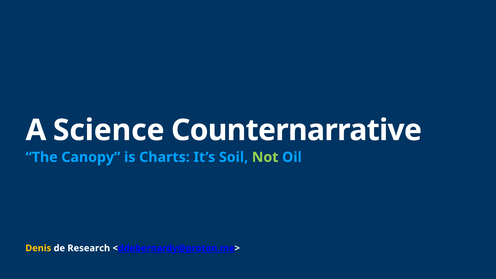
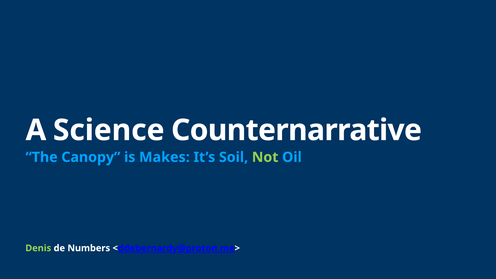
Charts: Charts -> Makes (164, 157)
Denis colour: yellow -> light green (38, 248)
Research: Research -> Numbers (89, 248)
